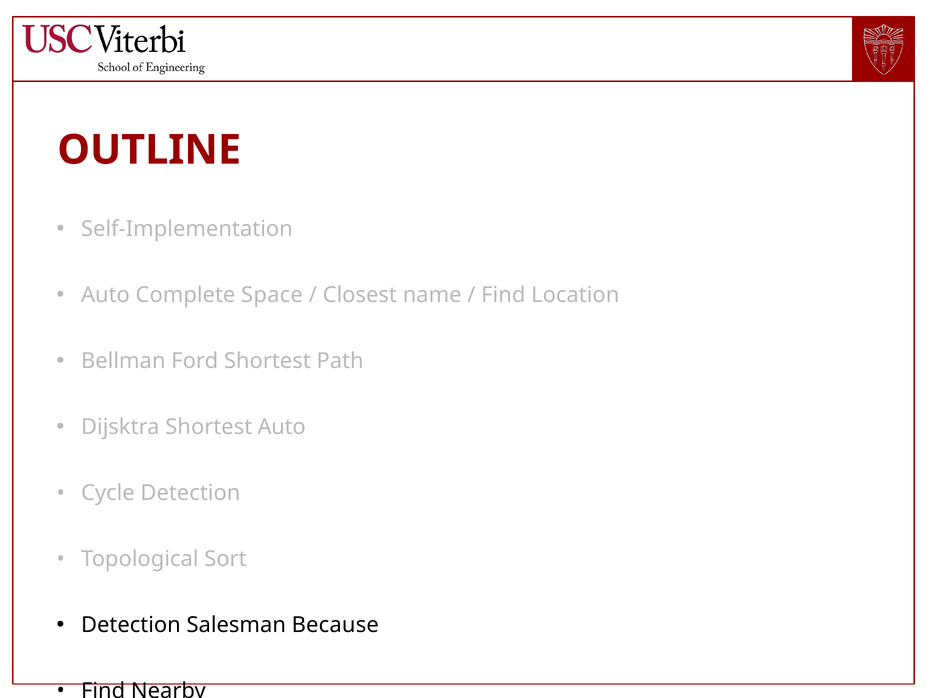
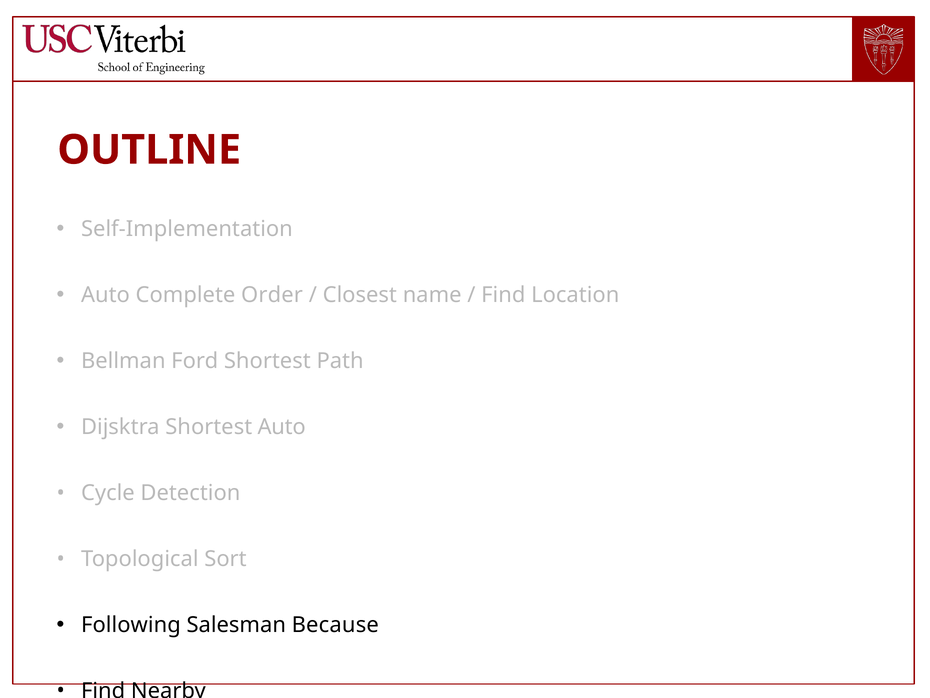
Space: Space -> Order (272, 295)
Detection: Detection -> Following (131, 624)
